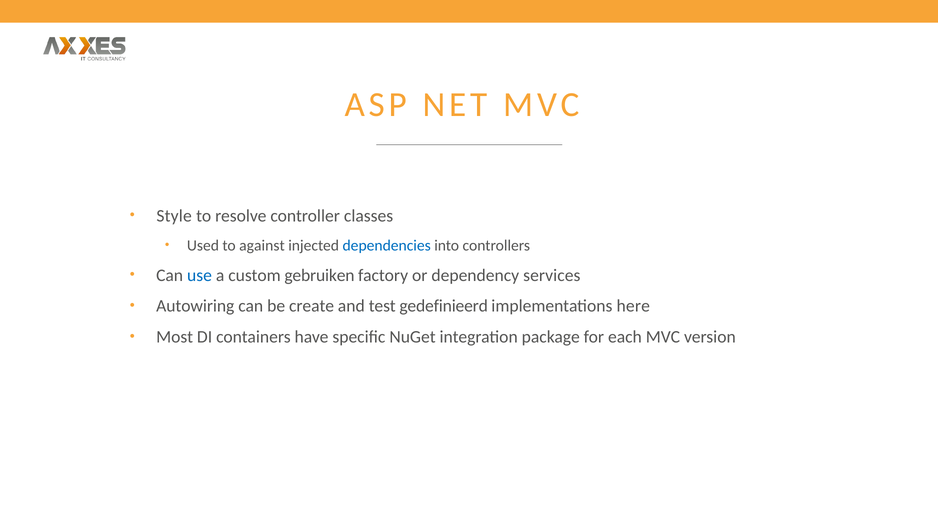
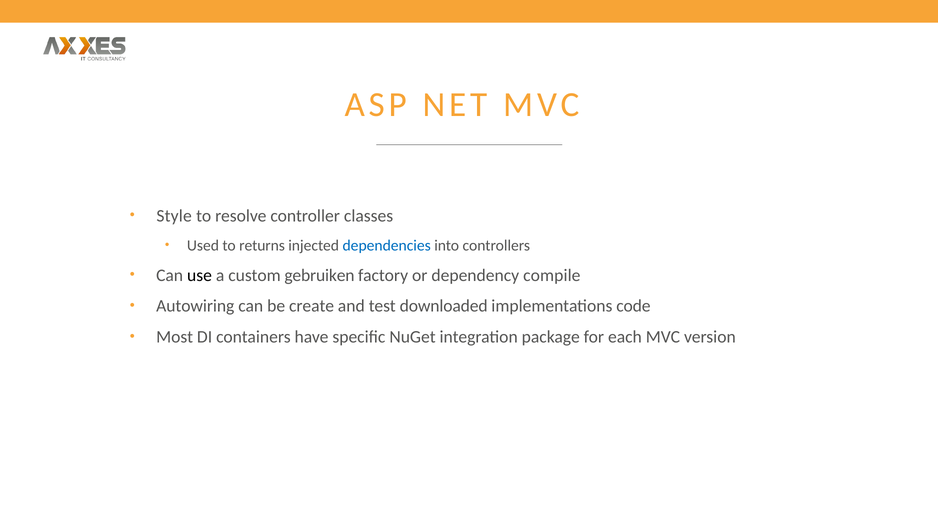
against: against -> returns (262, 245)
use colour: blue -> black (200, 275)
services: services -> compile (552, 275)
gedefinieerd: gedefinieerd -> downloaded (444, 306)
here: here -> code (633, 306)
